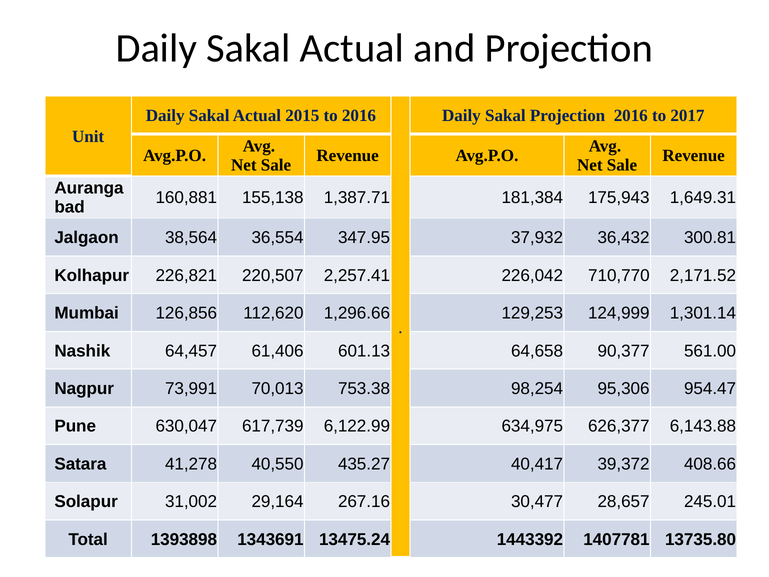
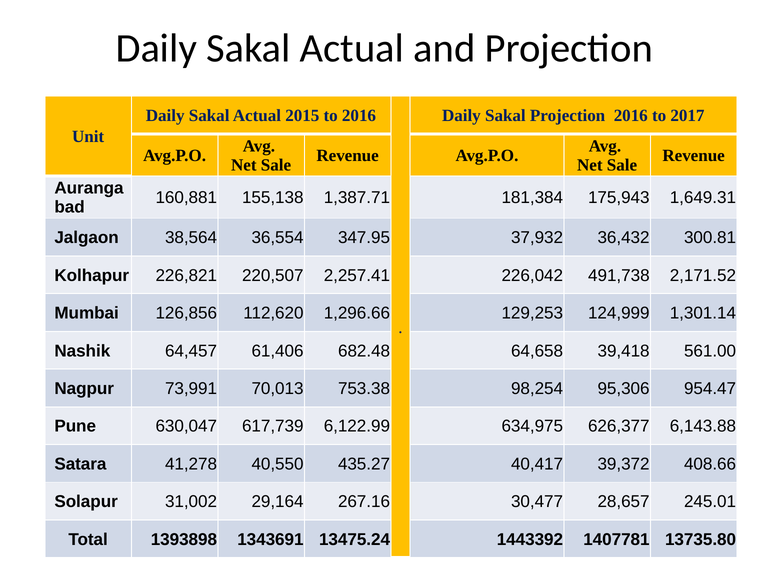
710,770: 710,770 -> 491,738 (619, 275)
601.13: 601.13 -> 682.48 (364, 351)
90,377: 90,377 -> 39,418 (624, 351)
